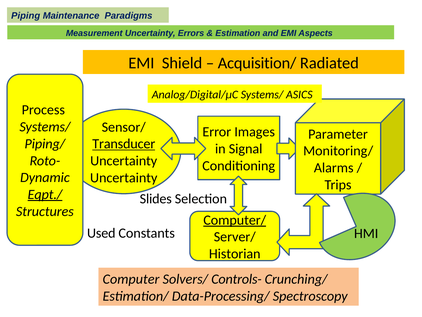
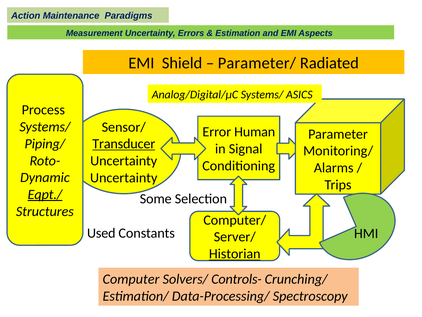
Piping: Piping -> Action (26, 16)
Acquisition/: Acquisition/ -> Parameter/ (257, 63)
Images: Images -> Human (255, 132)
Slides: Slides -> Some (156, 199)
Computer/ underline: present -> none (235, 220)
Historian underline: none -> present (235, 253)
